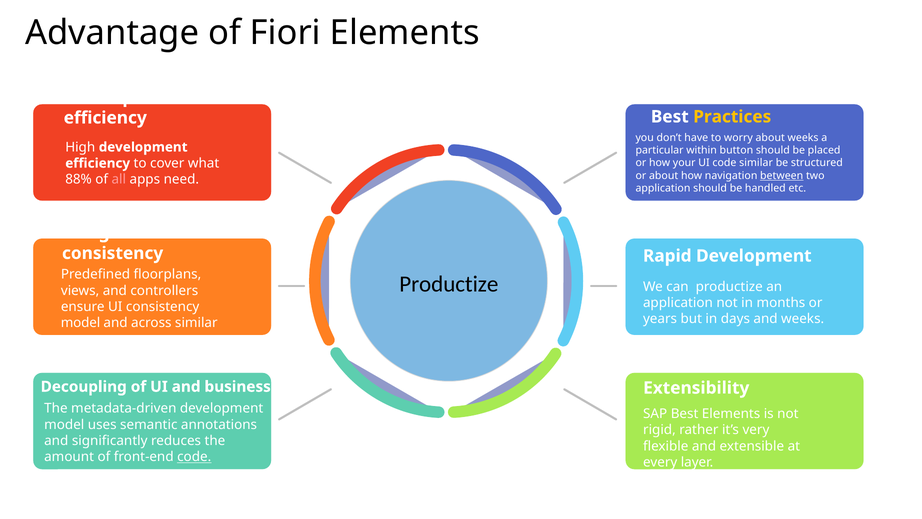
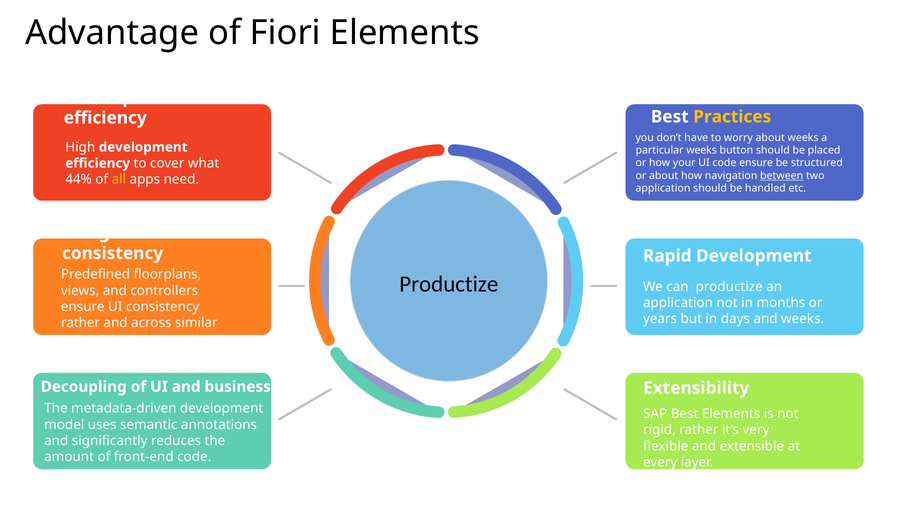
particular within: within -> weeks (702, 150)
code similar: similar -> ensure (756, 163)
88%: 88% -> 44% (79, 179)
all colour: pink -> yellow (119, 179)
model: model -> rather (80, 323)
code underline: present -> none (194, 457)
